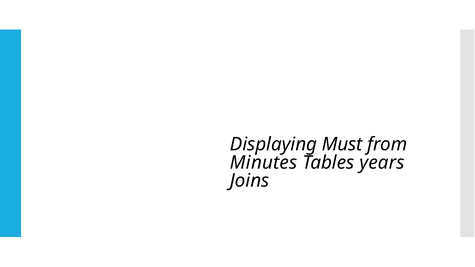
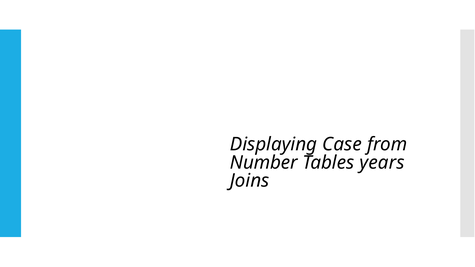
Must: Must -> Case (342, 144)
Minutes: Minutes -> Number (264, 163)
